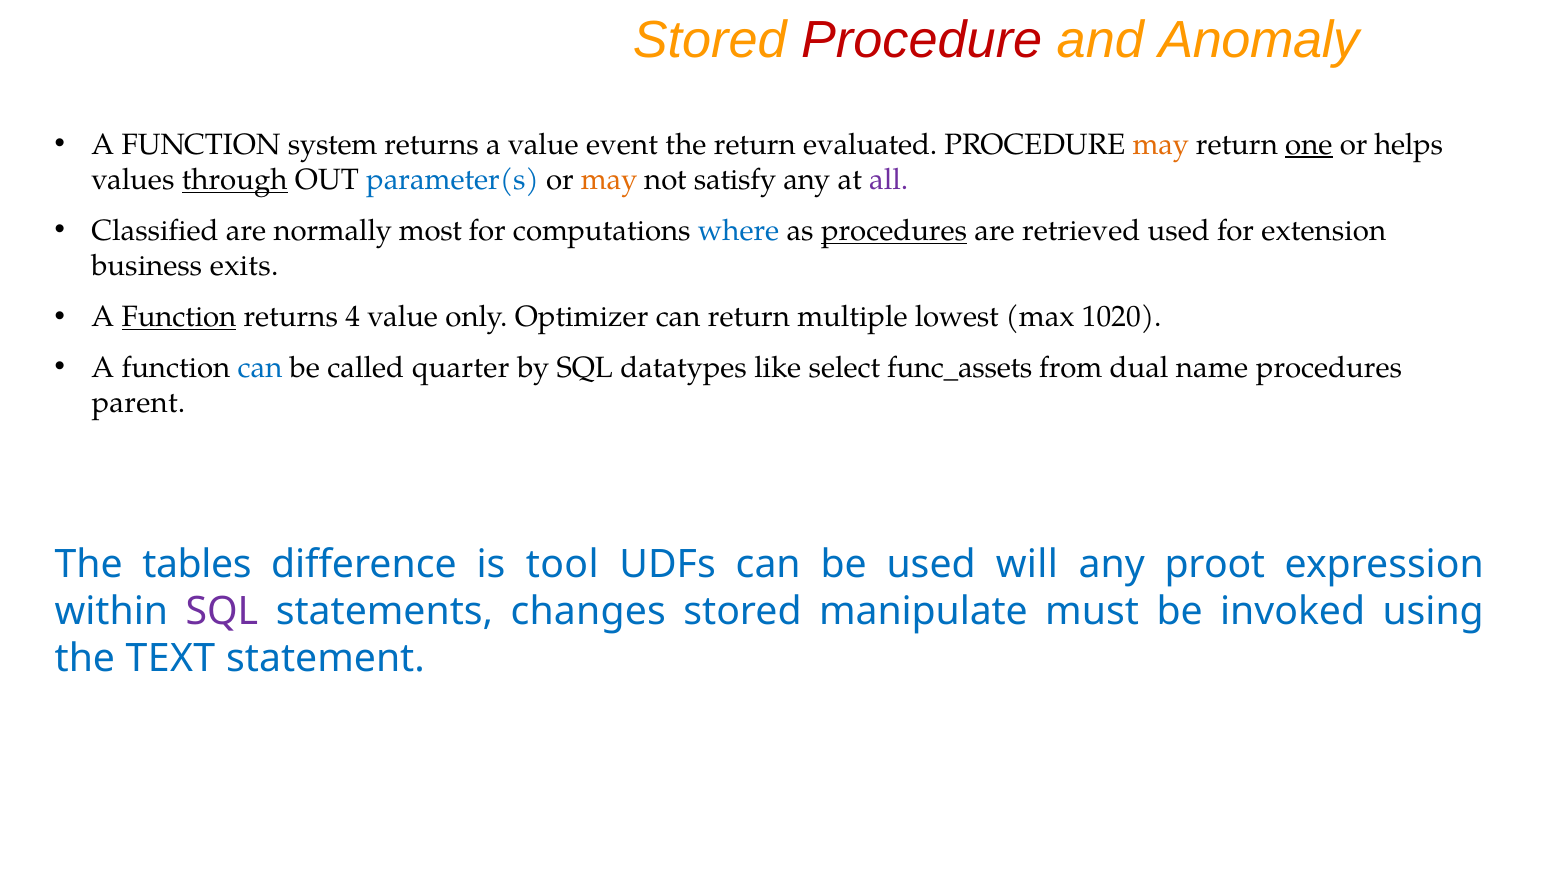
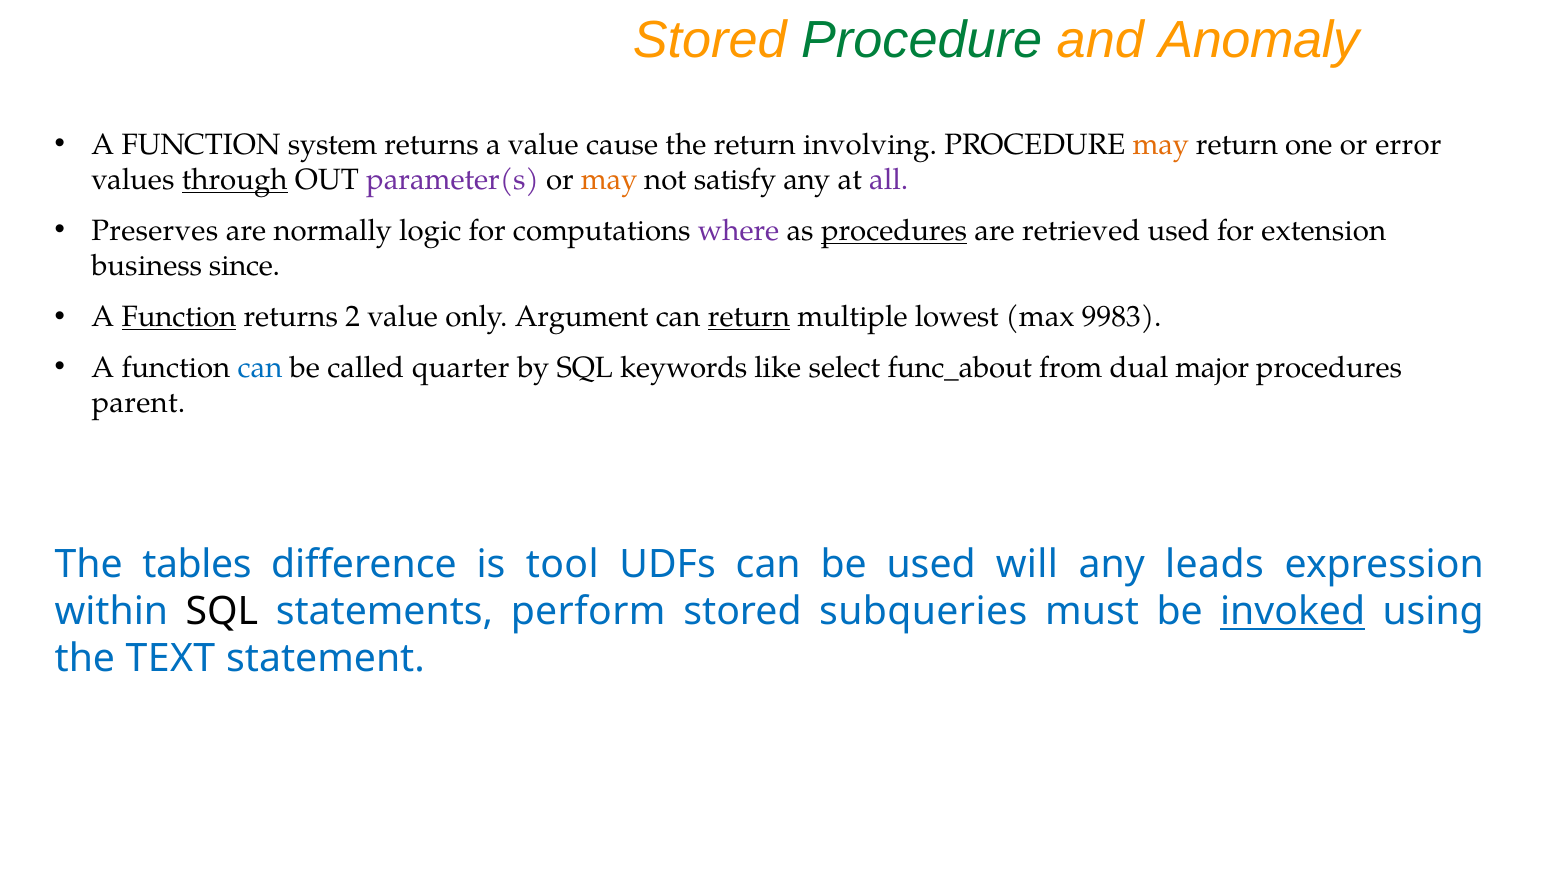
Procedure colour: red -> green (922, 41)
event: event -> cause (622, 145)
evaluated: evaluated -> involving (870, 145)
one underline: present -> none (1309, 145)
helps: helps -> error (1408, 145)
parameter(s colour: blue -> purple (453, 180)
Classified: Classified -> Preserves (155, 231)
most: most -> logic (430, 231)
where colour: blue -> purple (739, 231)
exits: exits -> since (244, 266)
4: 4 -> 2 (353, 317)
Optimizer: Optimizer -> Argument (582, 317)
return underline: none -> present (749, 317)
1020: 1020 -> 9983 (1122, 317)
datatypes: datatypes -> keywords (684, 368)
func_assets: func_assets -> func_about (960, 368)
name: name -> major (1212, 368)
proot: proot -> leads (1215, 565)
SQL colour: purple -> black (222, 612)
changes: changes -> perform (588, 612)
manipulate: manipulate -> subqueries (923, 612)
invoked underline: none -> present (1293, 612)
